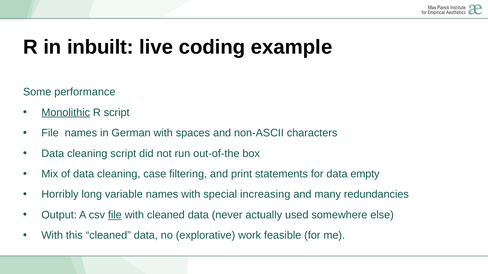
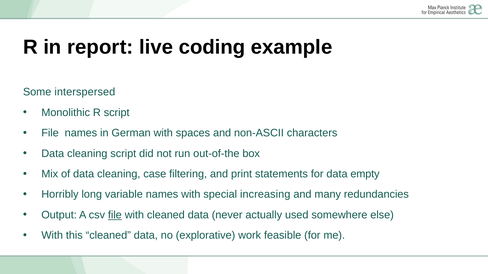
inbuilt: inbuilt -> report (100, 47)
performance: performance -> interspersed (85, 92)
Monolithic underline: present -> none (66, 113)
